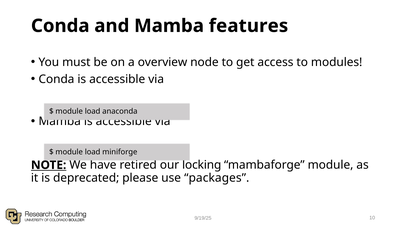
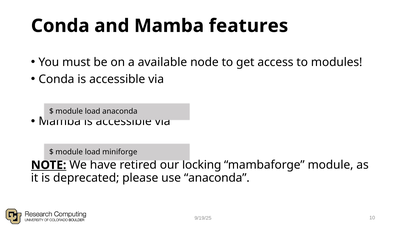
overview: overview -> available (162, 62)
use packages: packages -> anaconda (217, 178)
